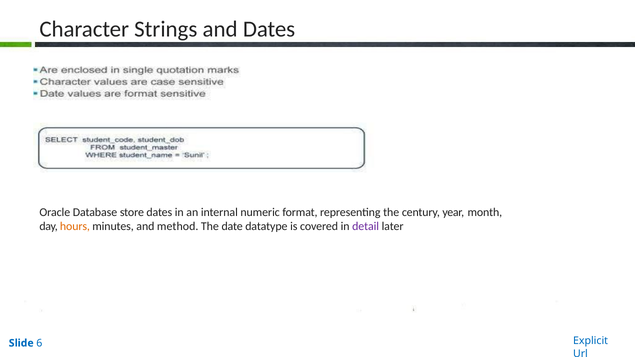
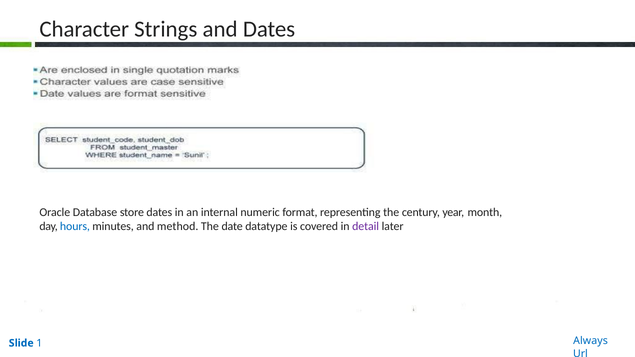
hours colour: orange -> blue (75, 227)
Explicit: Explicit -> Always (591, 341)
6: 6 -> 1 (39, 343)
